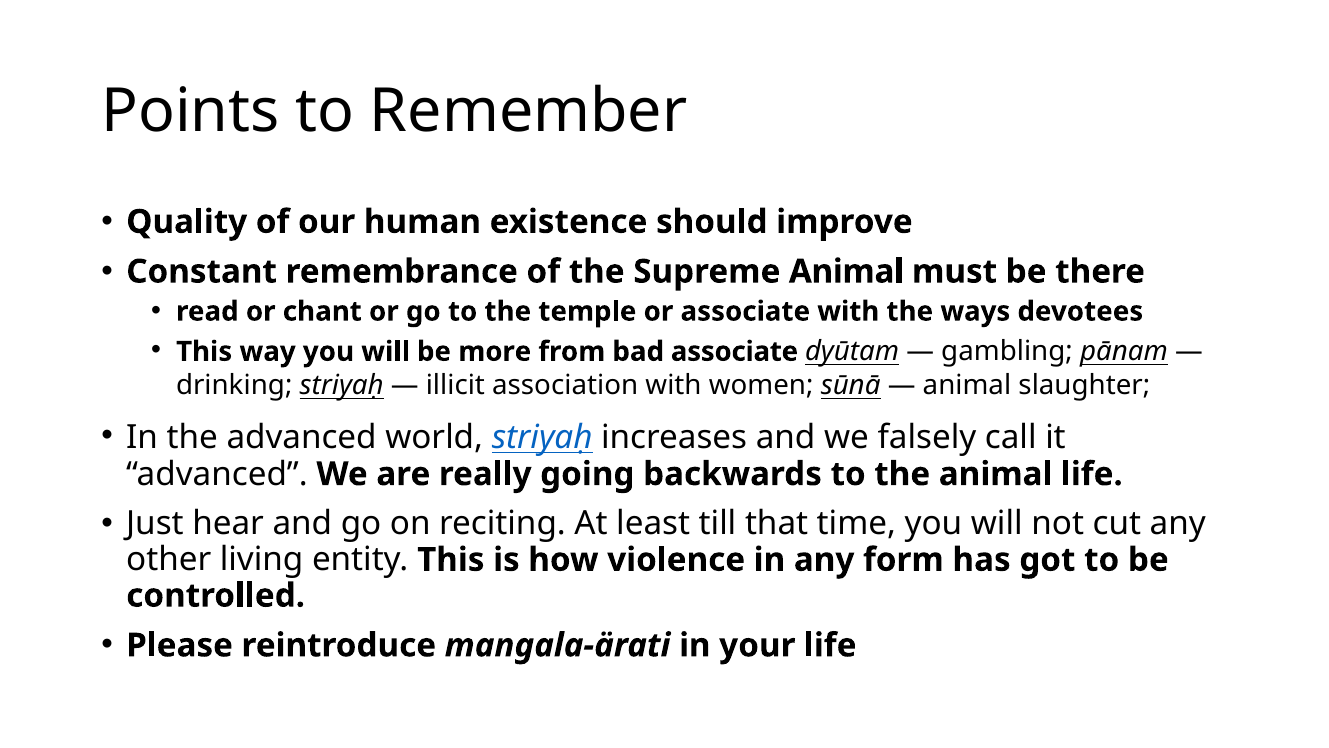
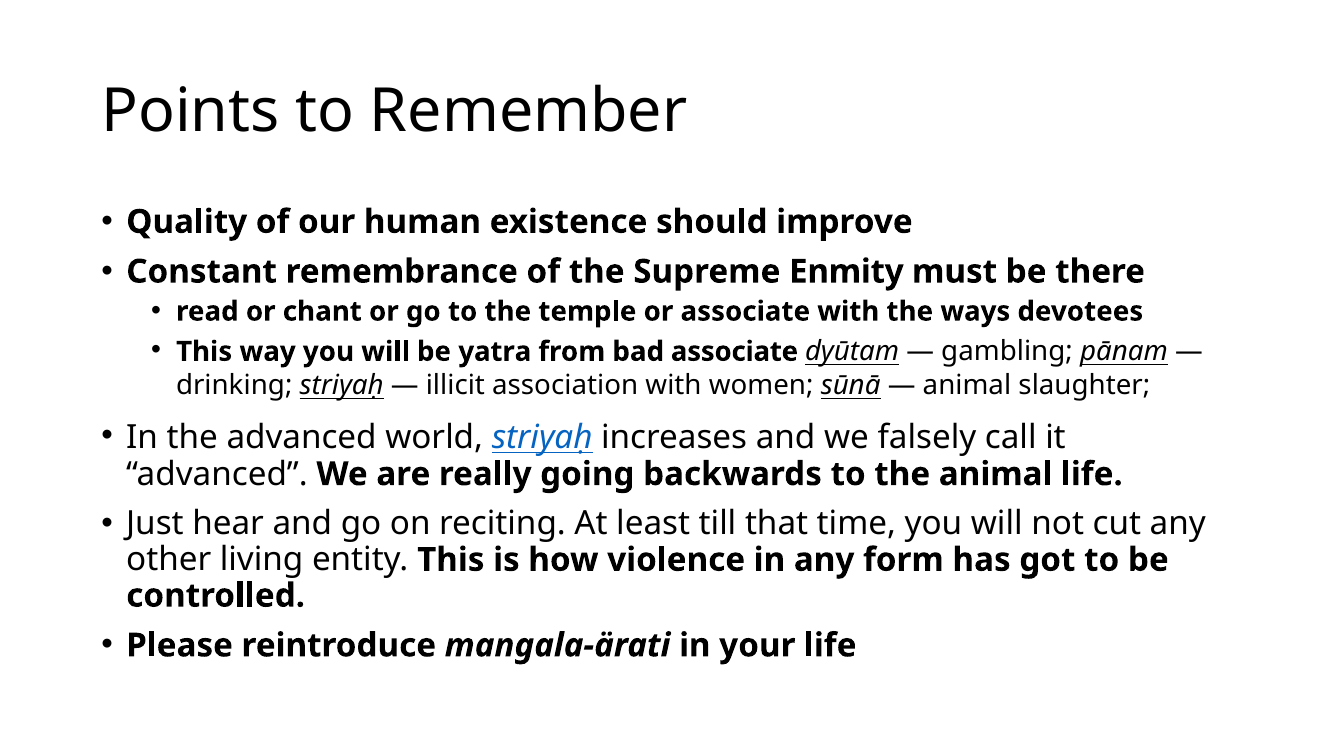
Supreme Animal: Animal -> Enmity (846, 271)
more: more -> yatra (495, 351)
